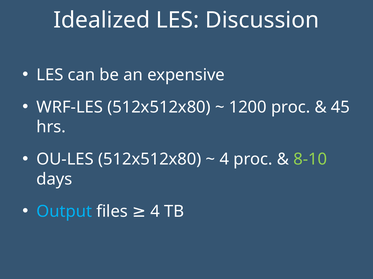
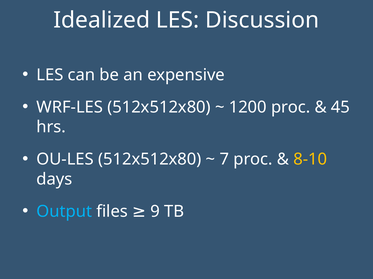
4: 4 -> 7 (224, 160)
8-10 colour: light green -> yellow (310, 160)
files 4: 4 -> 9 (155, 212)
